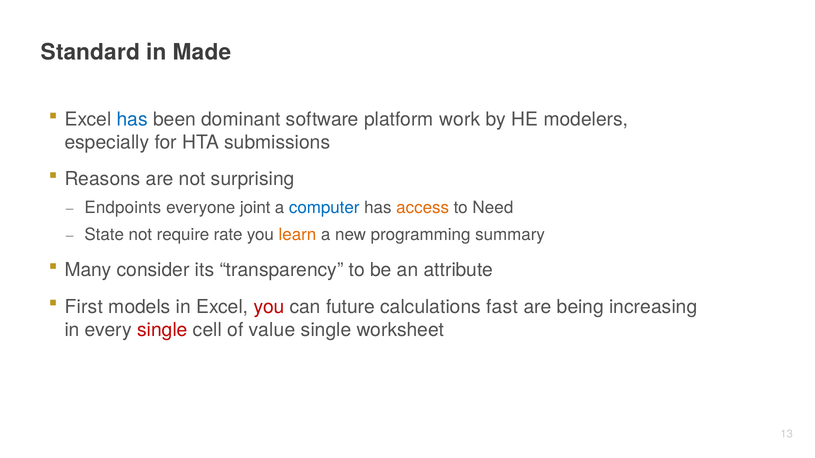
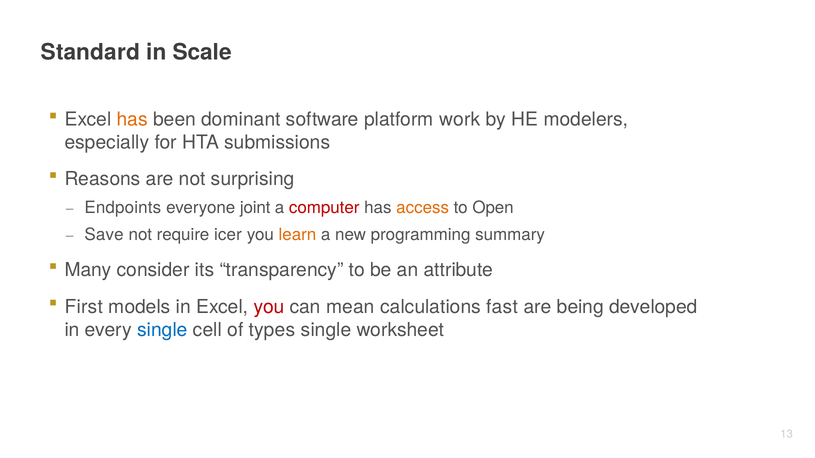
Made: Made -> Scale (202, 52)
has colour: blue -> orange (132, 119)
computer colour: blue -> red (324, 208)
Need: Need -> Open (493, 208)
State: State -> Save (104, 235)
rate: rate -> icer (228, 235)
future: future -> mean (350, 307)
increasing: increasing -> developed (653, 307)
single colour: red -> blue (162, 330)
value: value -> types (272, 330)
